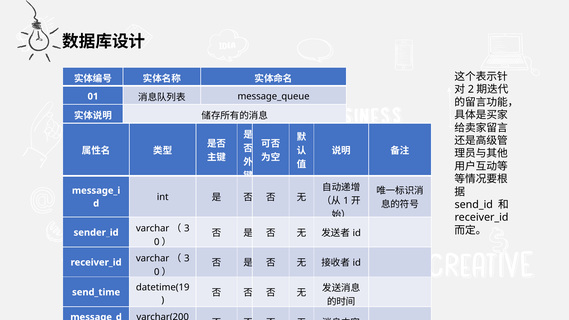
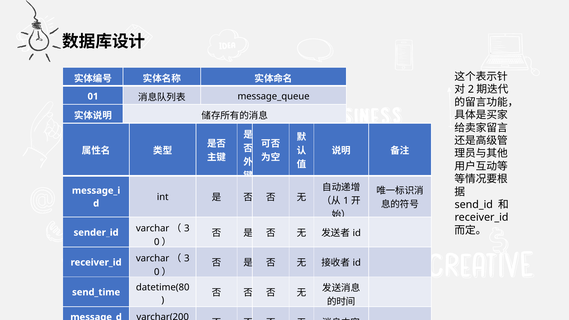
datetime(19: datetime(19 -> datetime(80 (163, 287)
